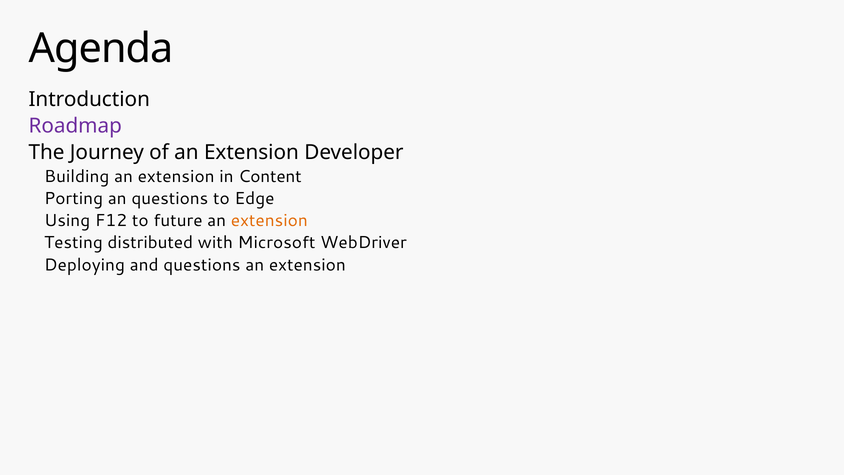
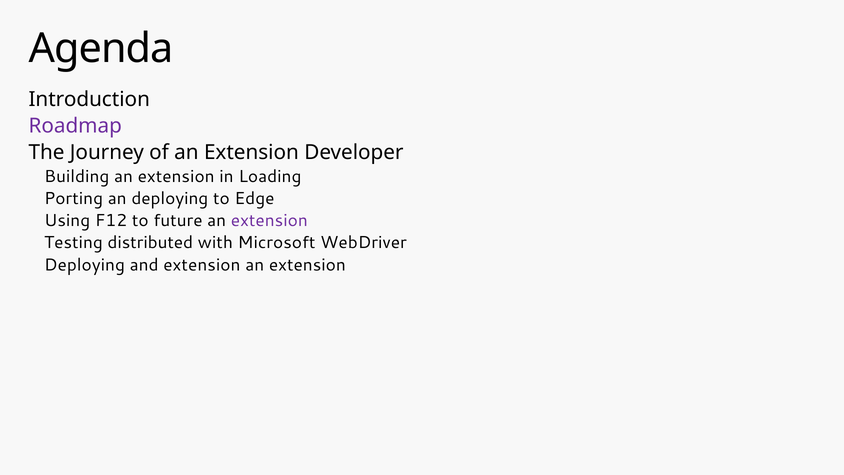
Content: Content -> Loading (270, 176)
an questions: questions -> deploying (170, 198)
extension colour: orange -> purple (269, 221)
and questions: questions -> extension (202, 265)
